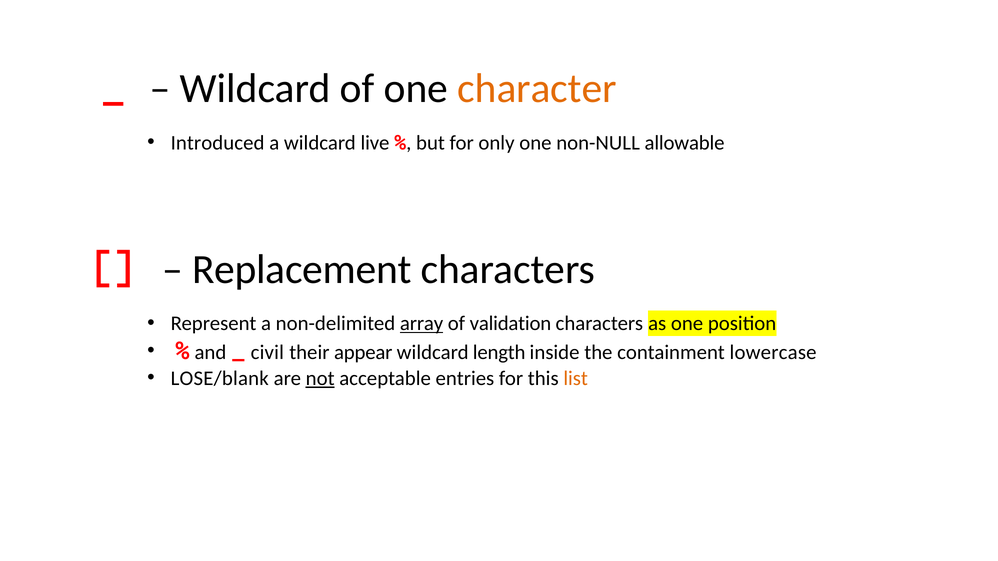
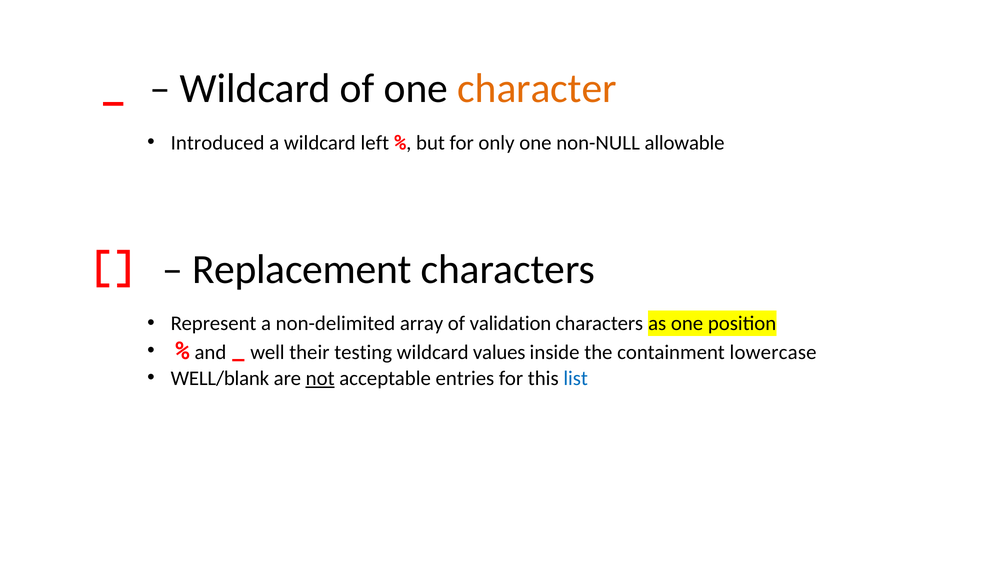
live: live -> left (375, 143)
array underline: present -> none (422, 324)
civil: civil -> well (267, 353)
appear: appear -> testing (363, 353)
length: length -> values (499, 353)
LOSE/blank: LOSE/blank -> WELL/blank (220, 379)
list colour: orange -> blue (576, 379)
